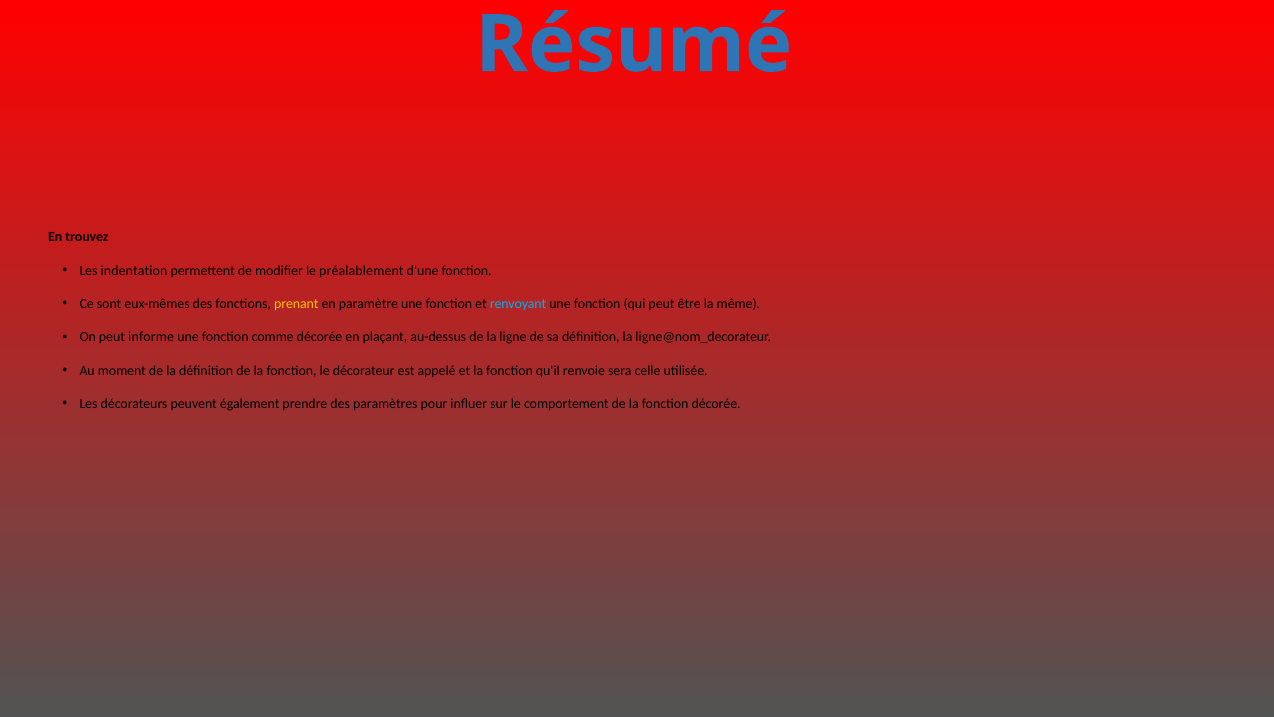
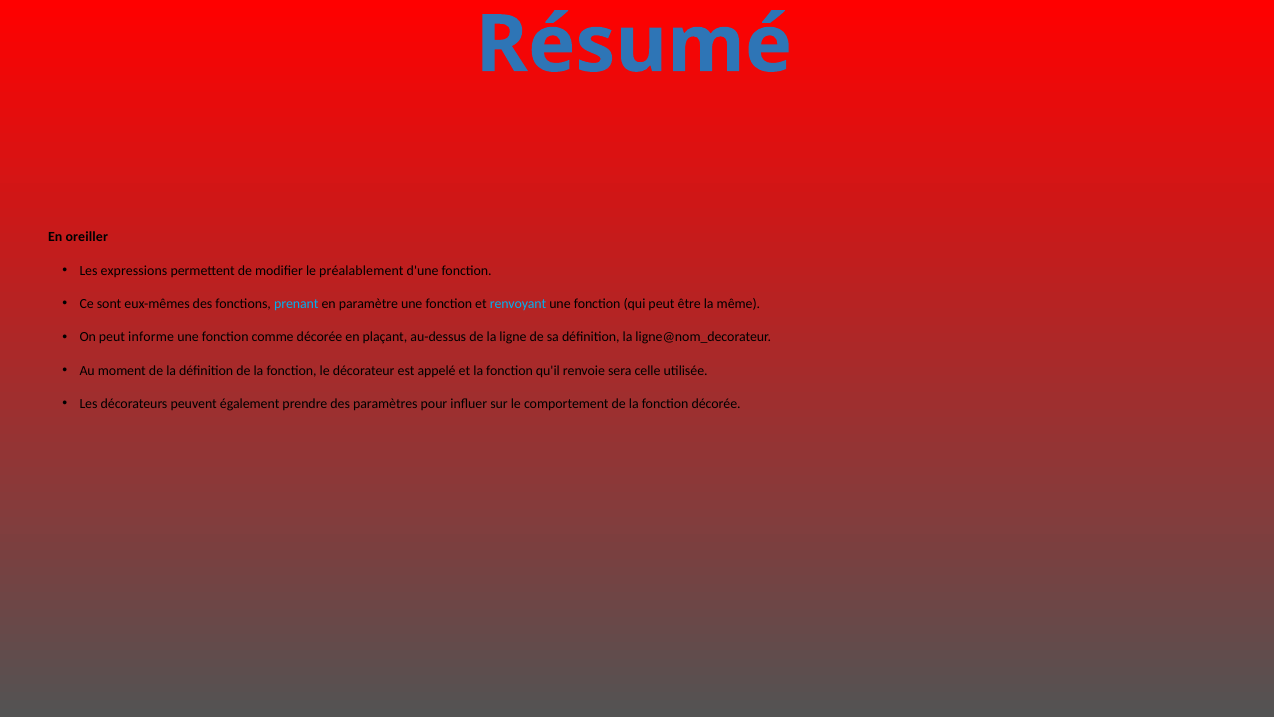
trouvez: trouvez -> oreiller (87, 237)
indentation: indentation -> expressions (134, 270)
prenant colour: yellow -> light blue (296, 304)
